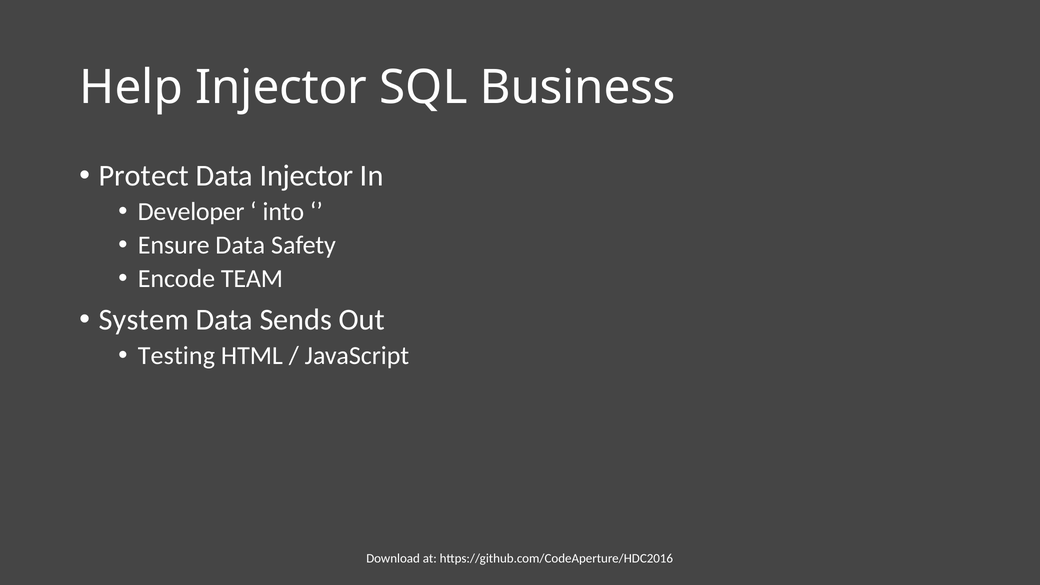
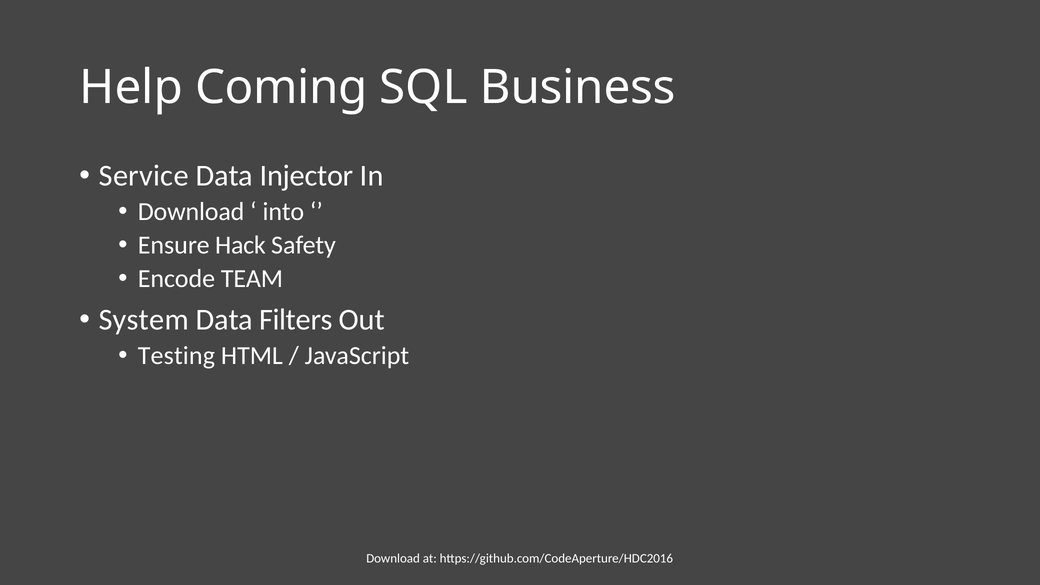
Help Injector: Injector -> Coming (281, 87)
Protect: Protect -> Service (144, 176)
Developer: Developer -> Download (191, 212)
Ensure Data: Data -> Hack (240, 245)
Sends: Sends -> Filters (296, 320)
